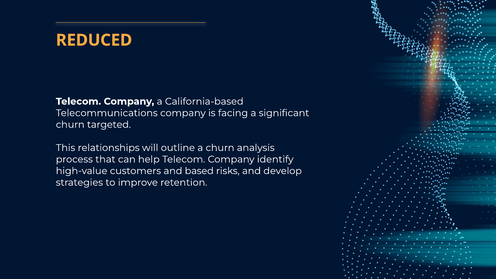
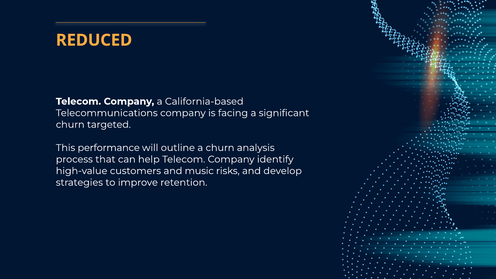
relationships: relationships -> performance (109, 148)
based: based -> music (199, 171)
